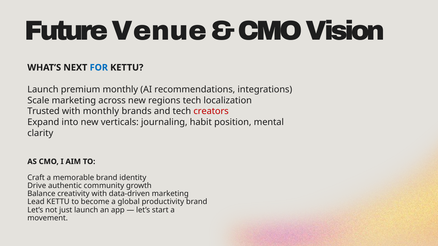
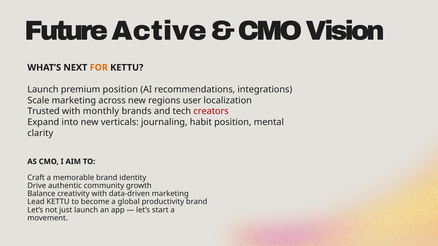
Venue: Venue -> Active (159, 31)
FOR colour: blue -> orange (99, 68)
premium monthly: monthly -> position (120, 90)
regions tech: tech -> user (192, 100)
